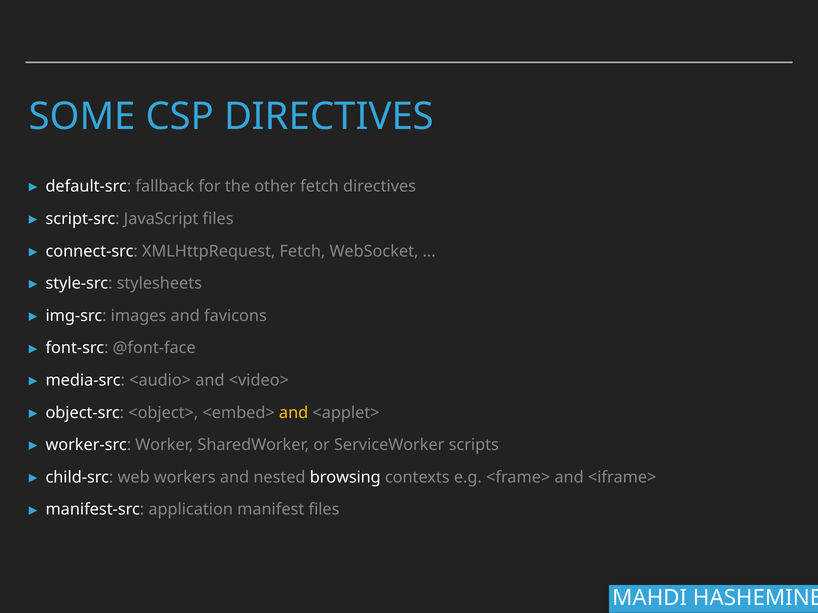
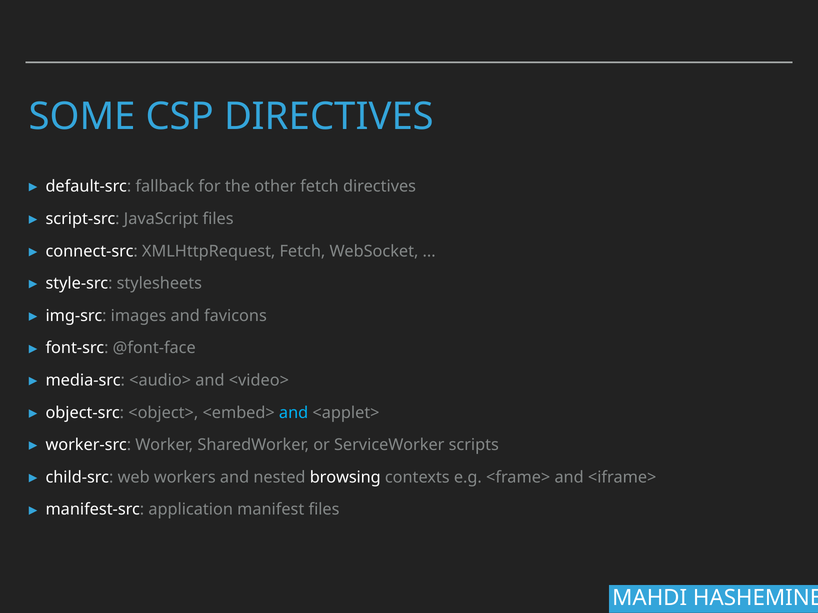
and colour: yellow -> light blue (294, 413)
